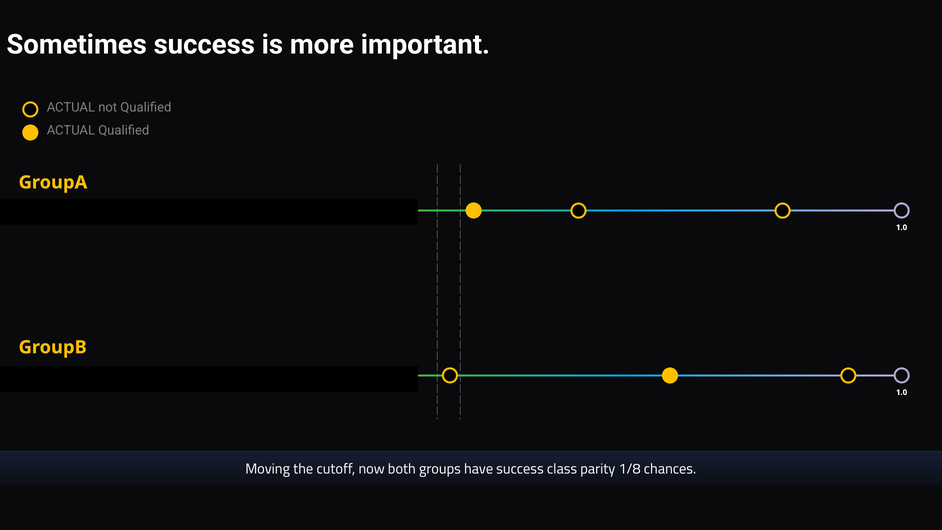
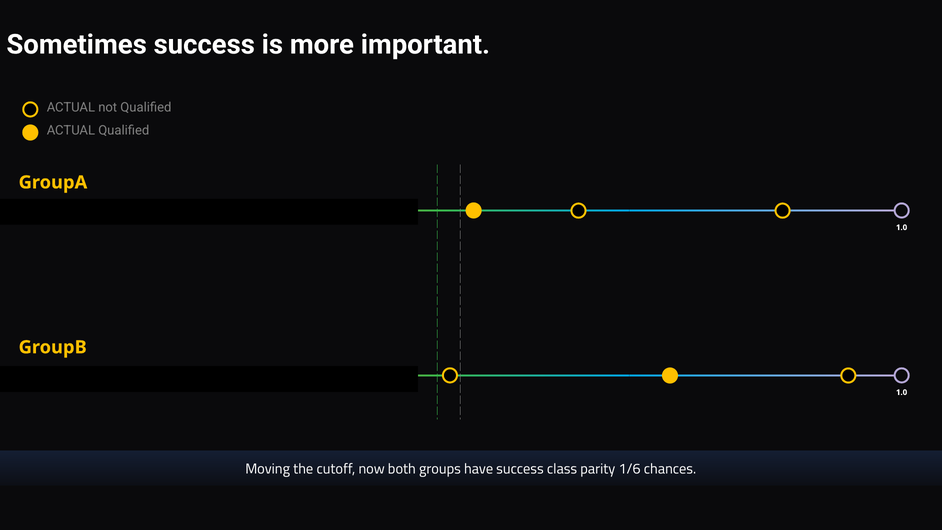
1/8: 1/8 -> 1/6 (630, 469)
